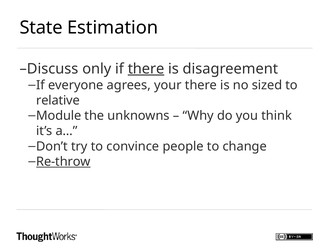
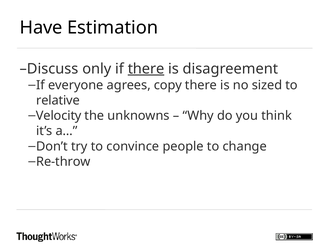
State: State -> Have (41, 28)
your: your -> copy (168, 85)
Module: Module -> Velocity (59, 116)
Re-throw underline: present -> none (63, 162)
